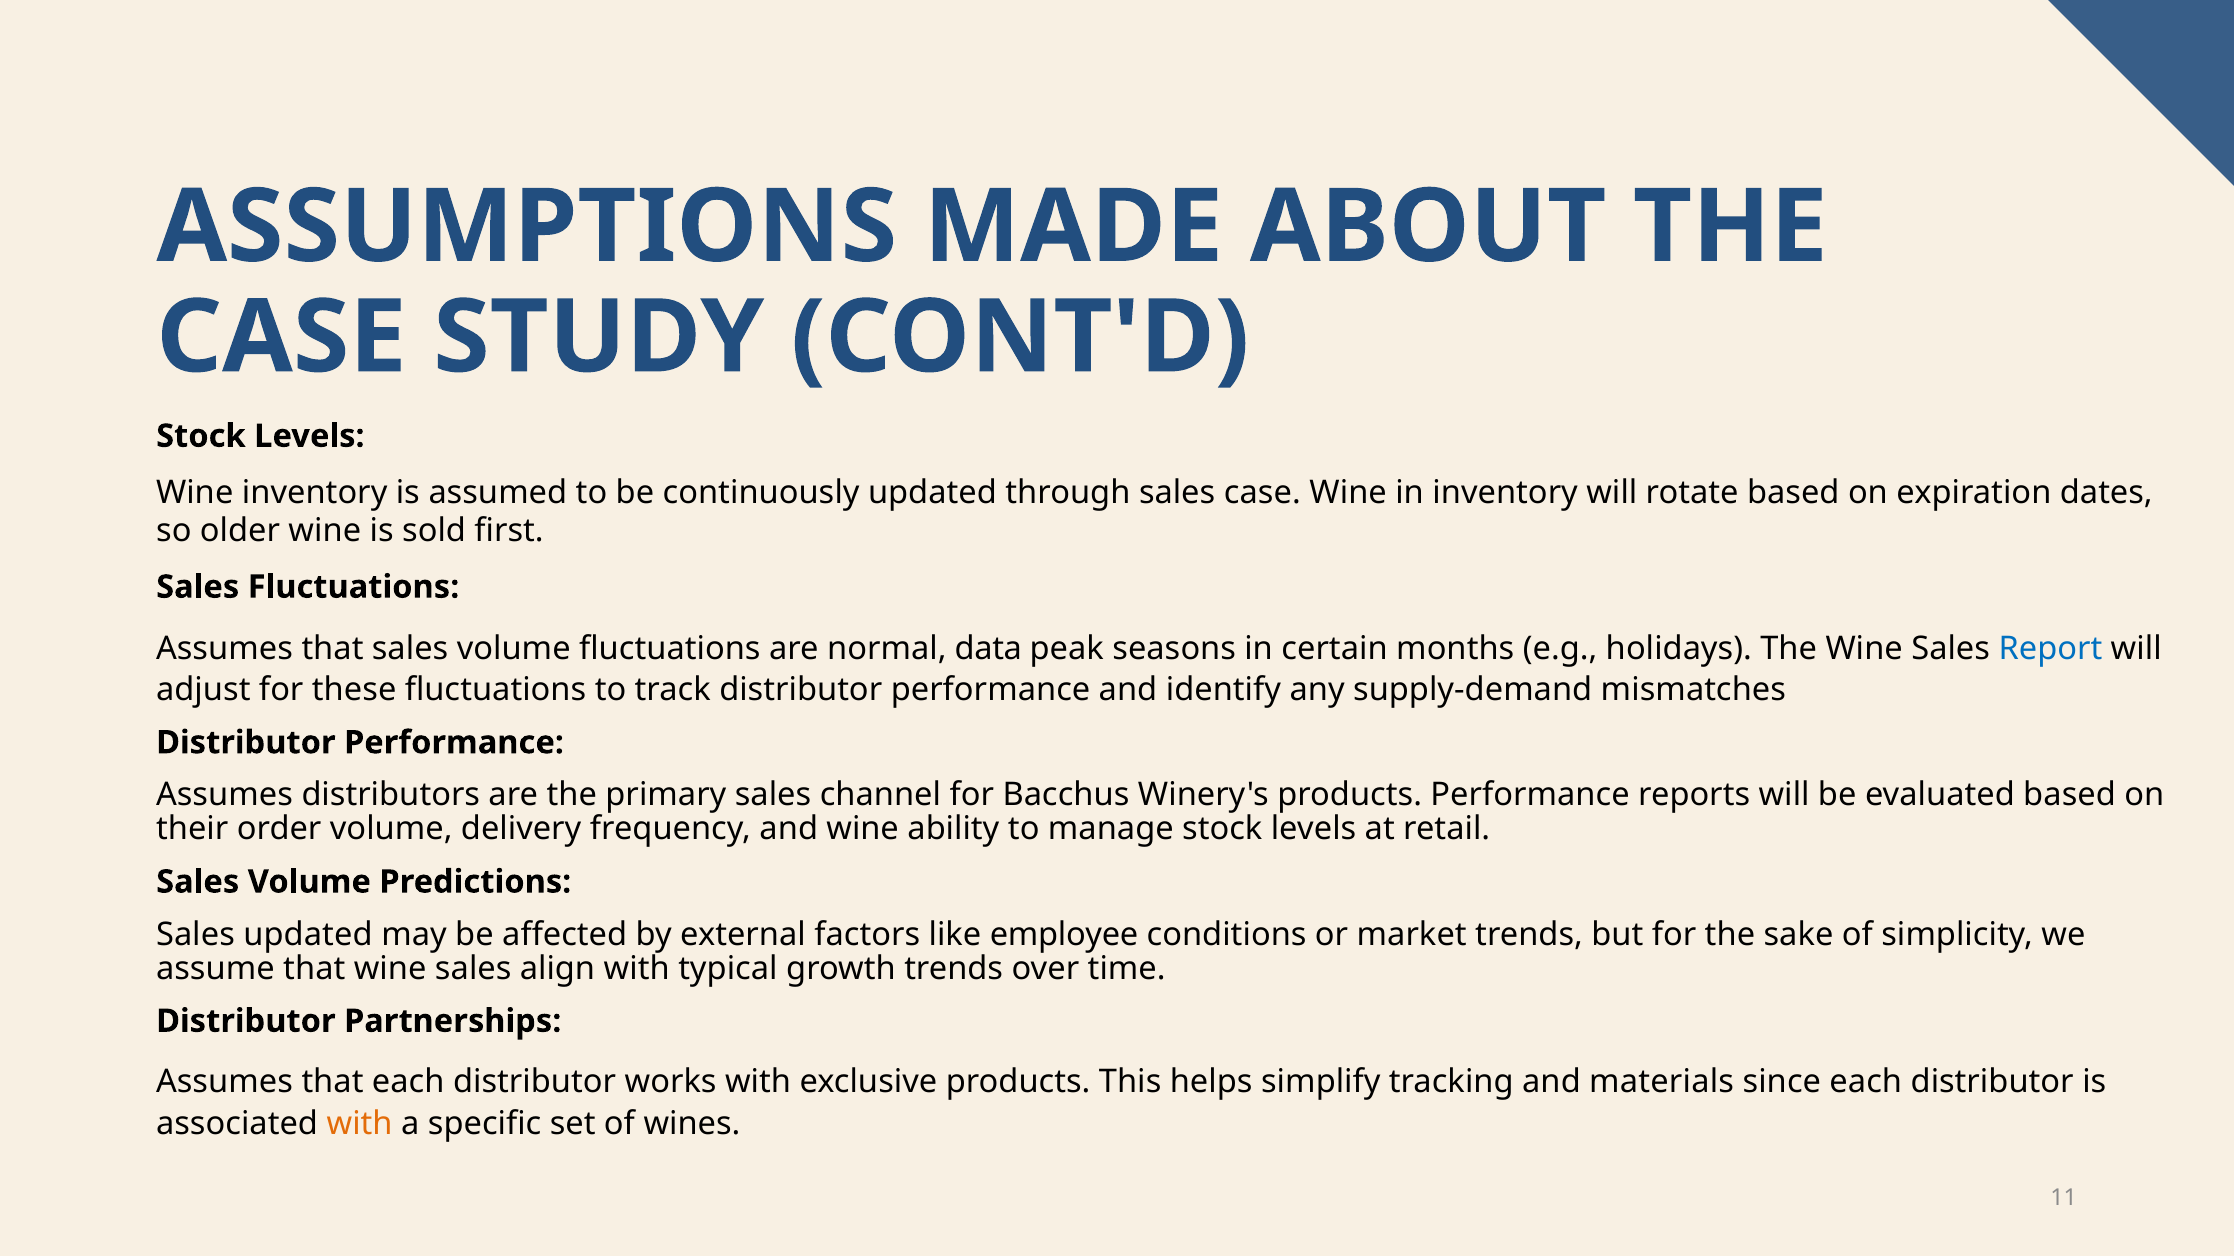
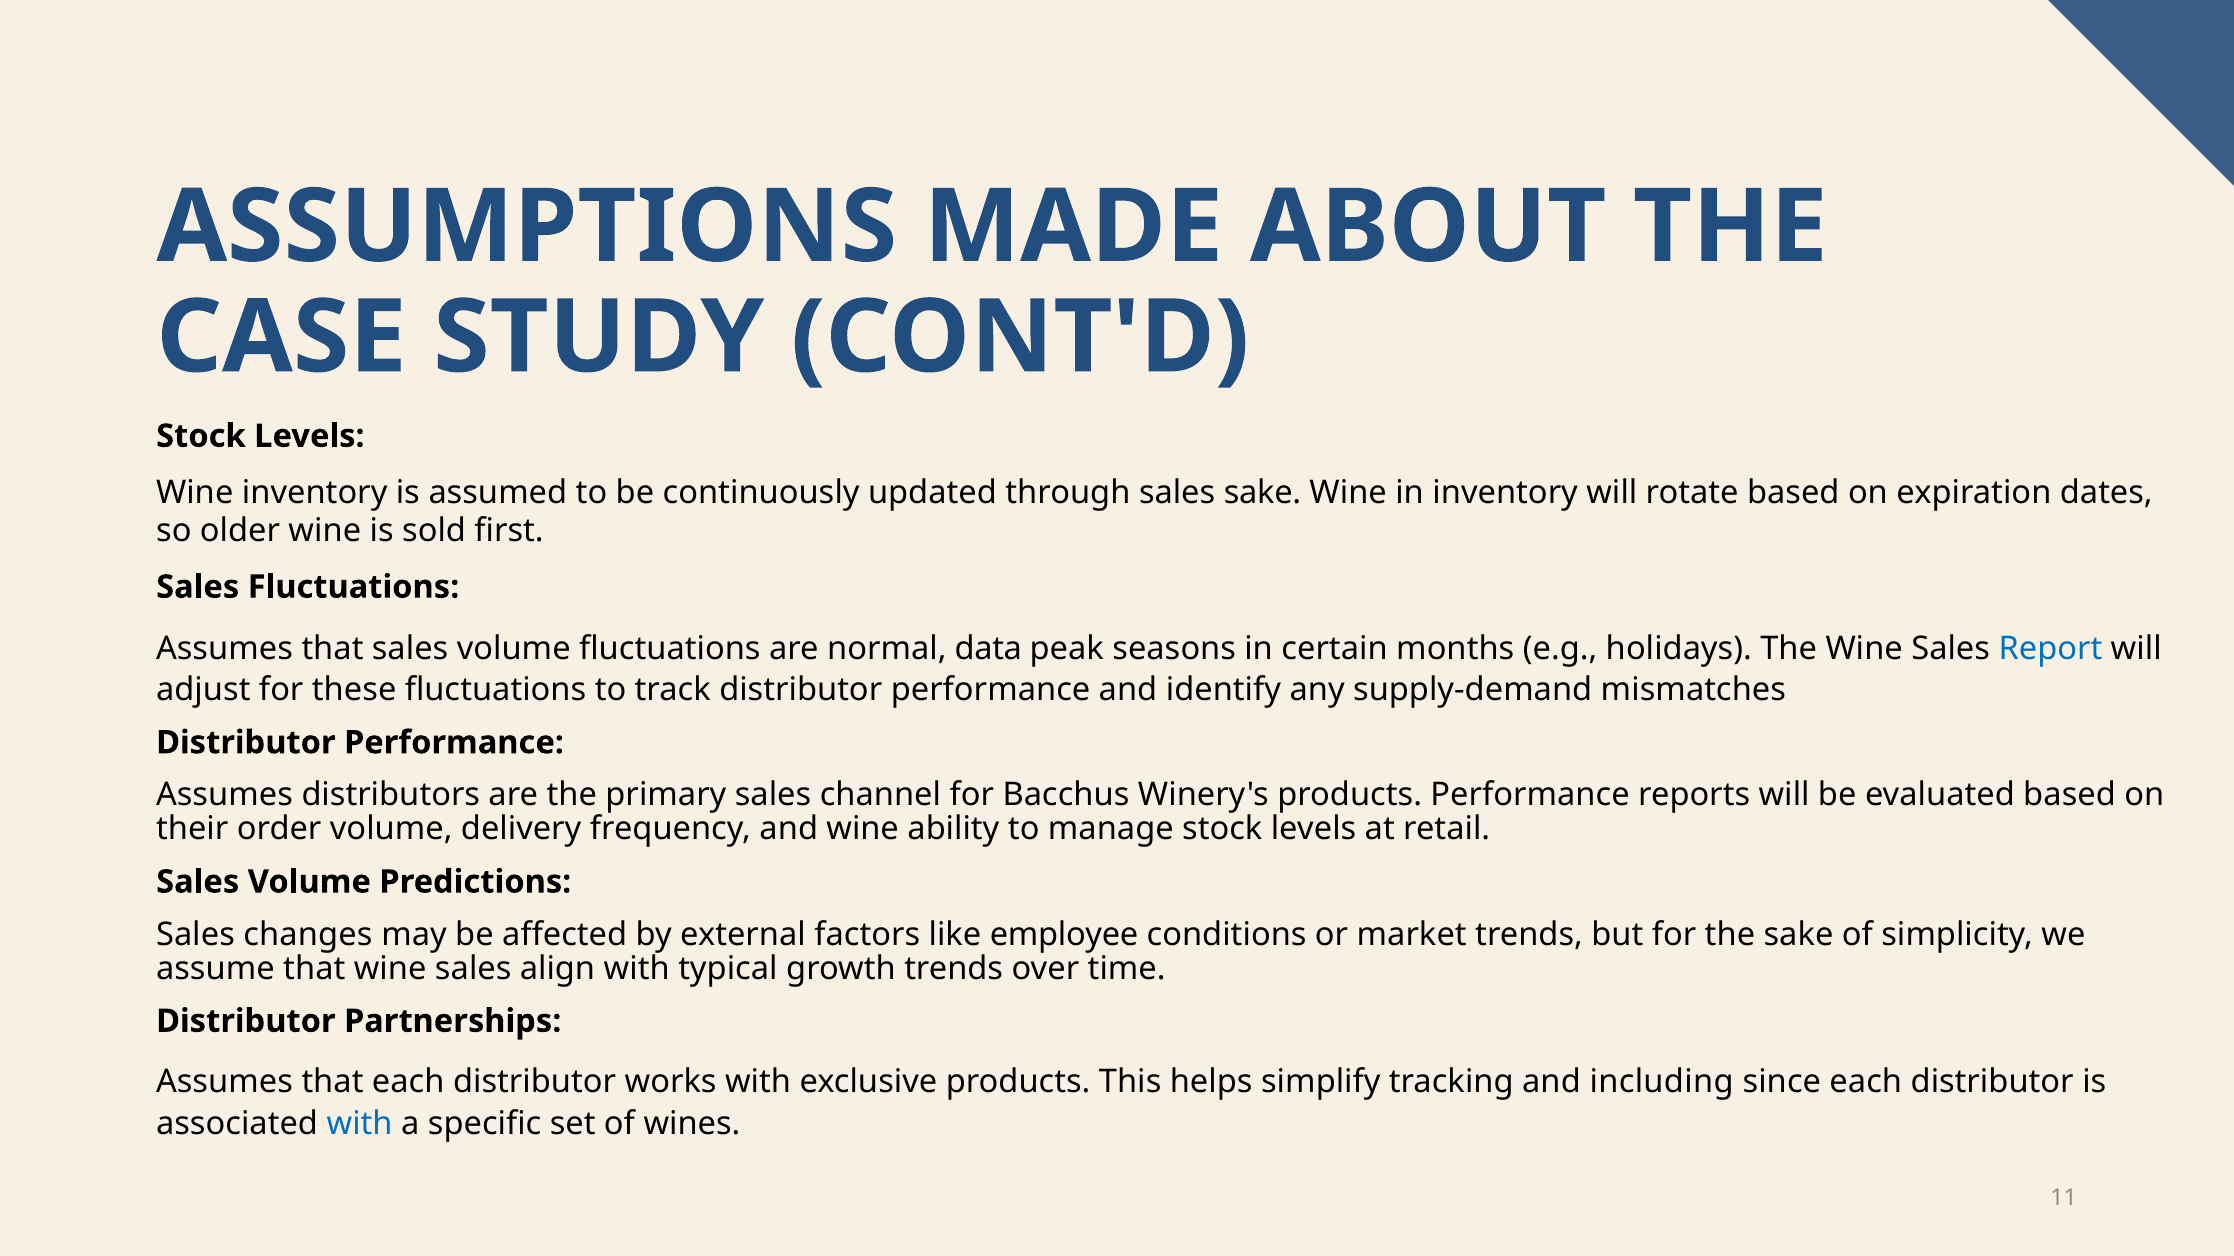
sales case: case -> sake (1263, 493)
Sales updated: updated -> changes (308, 935)
materials: materials -> including (1662, 1082)
with colour: orange -> blue (360, 1124)
